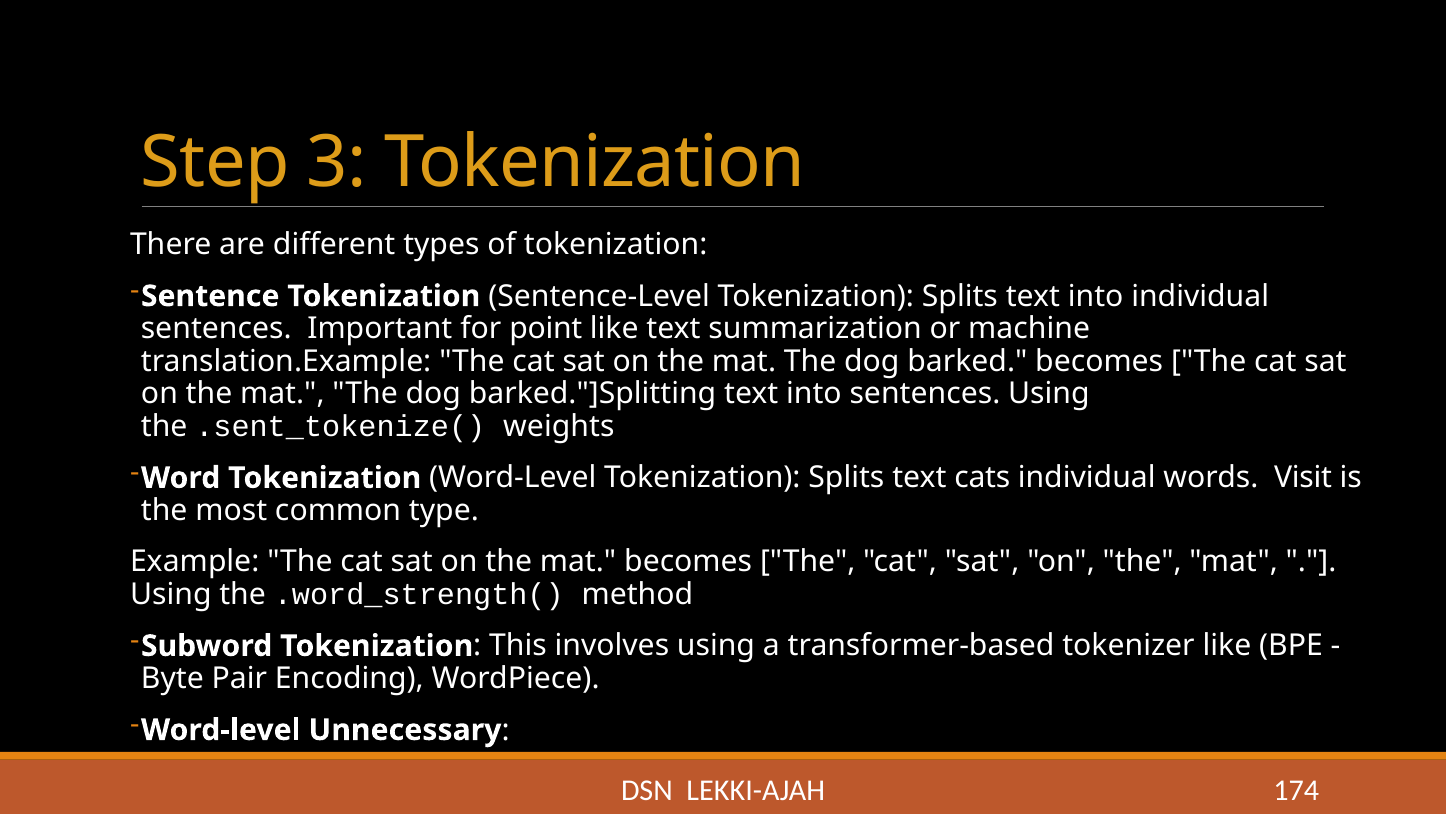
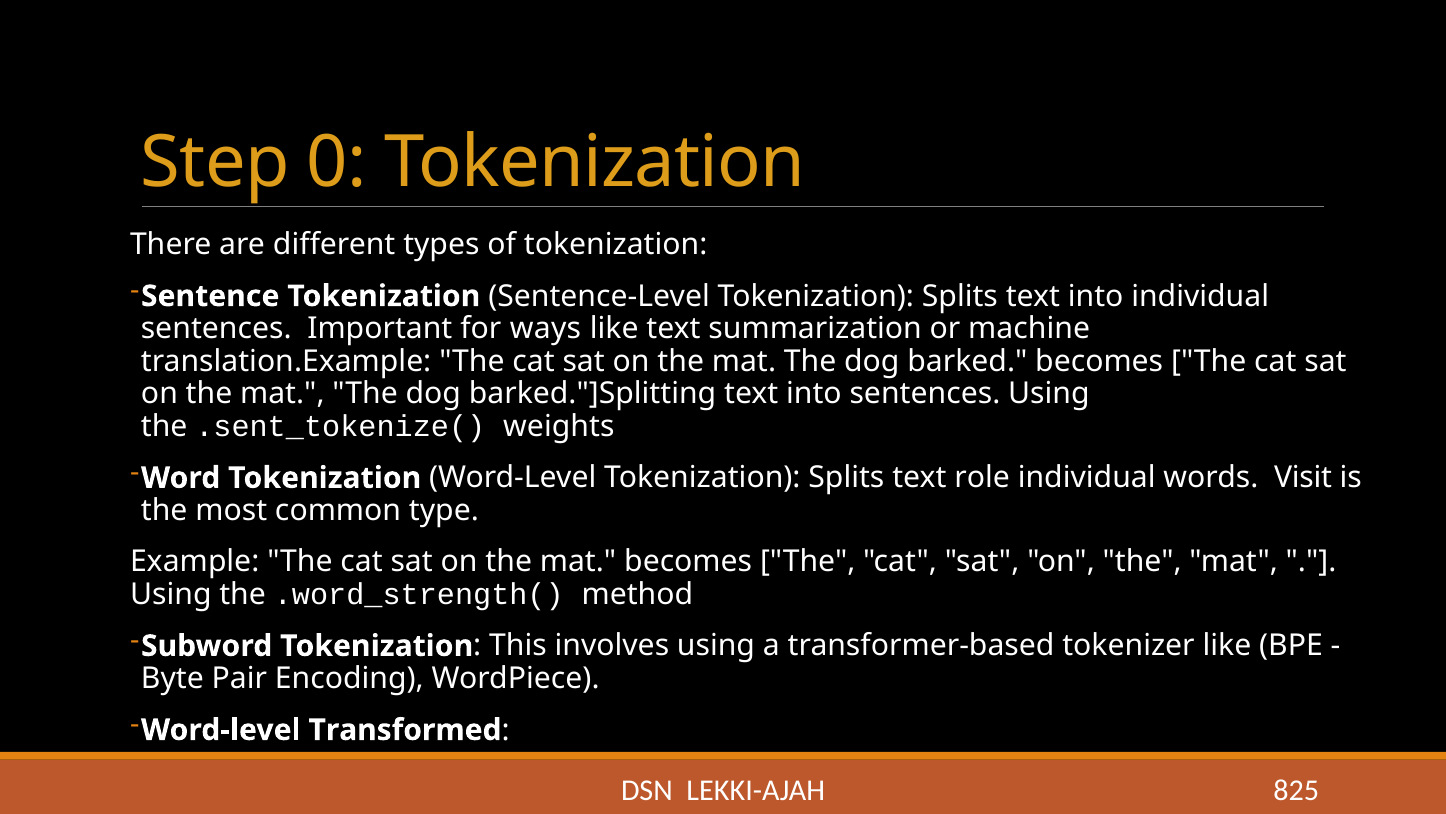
3: 3 -> 0 (337, 162)
point: point -> ways (545, 329)
cats: cats -> role (982, 478)
Unnecessary: Unnecessary -> Transformed (405, 730)
174: 174 -> 825 (1296, 790)
